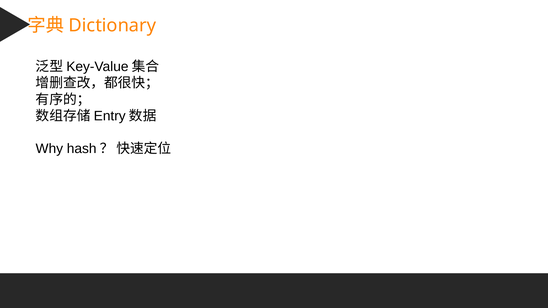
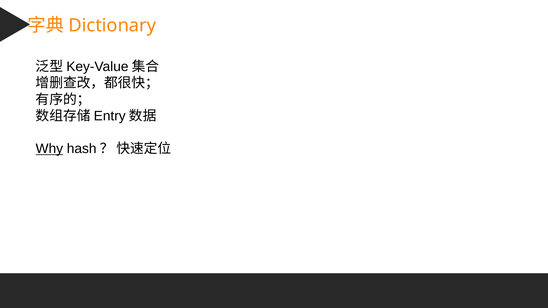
Why underline: none -> present (49, 149)
